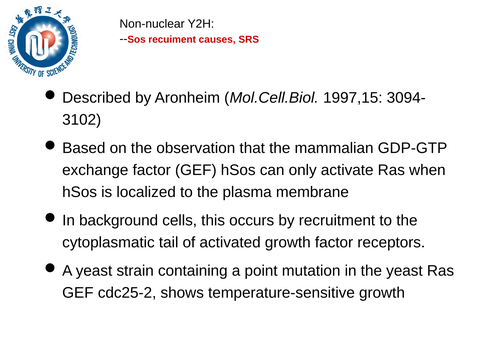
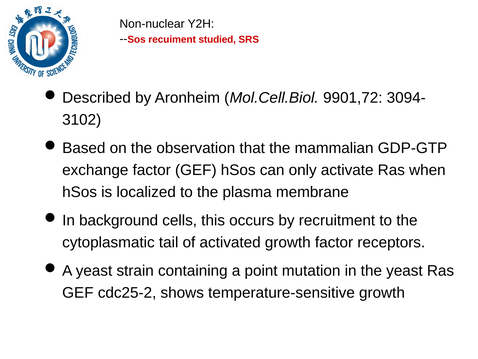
causes: causes -> studied (217, 40)
1997,15: 1997,15 -> 9901,72 (353, 98)
